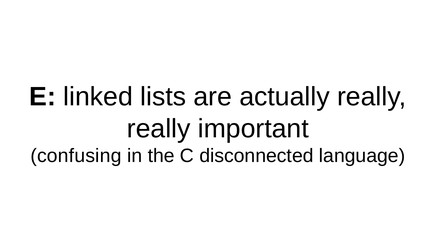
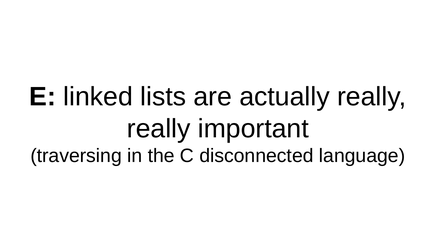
confusing: confusing -> traversing (76, 156)
